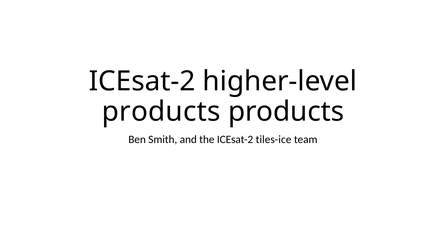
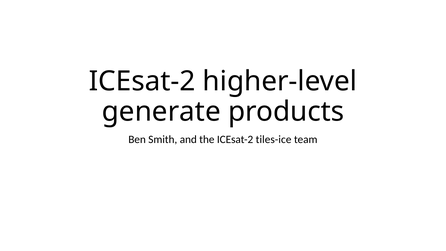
products: products -> generate (161, 111)
